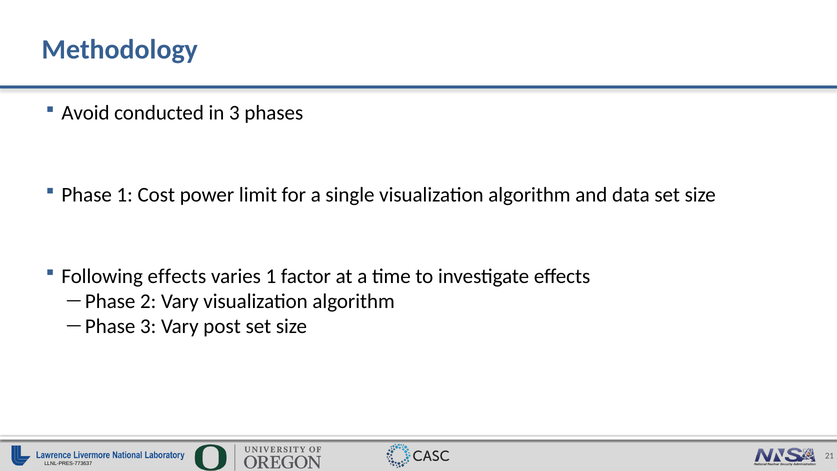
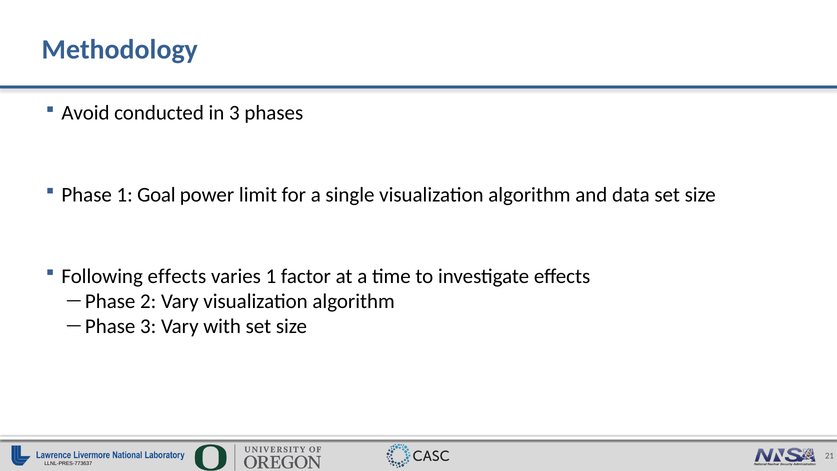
Cost: Cost -> Goal (156, 195)
post: post -> with (222, 326)
